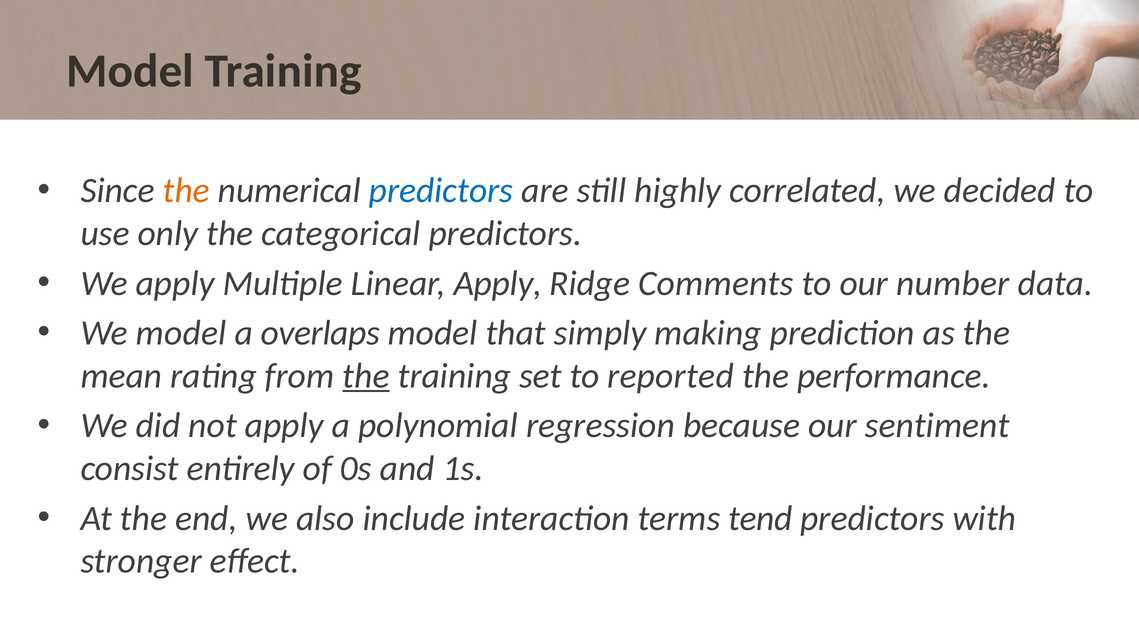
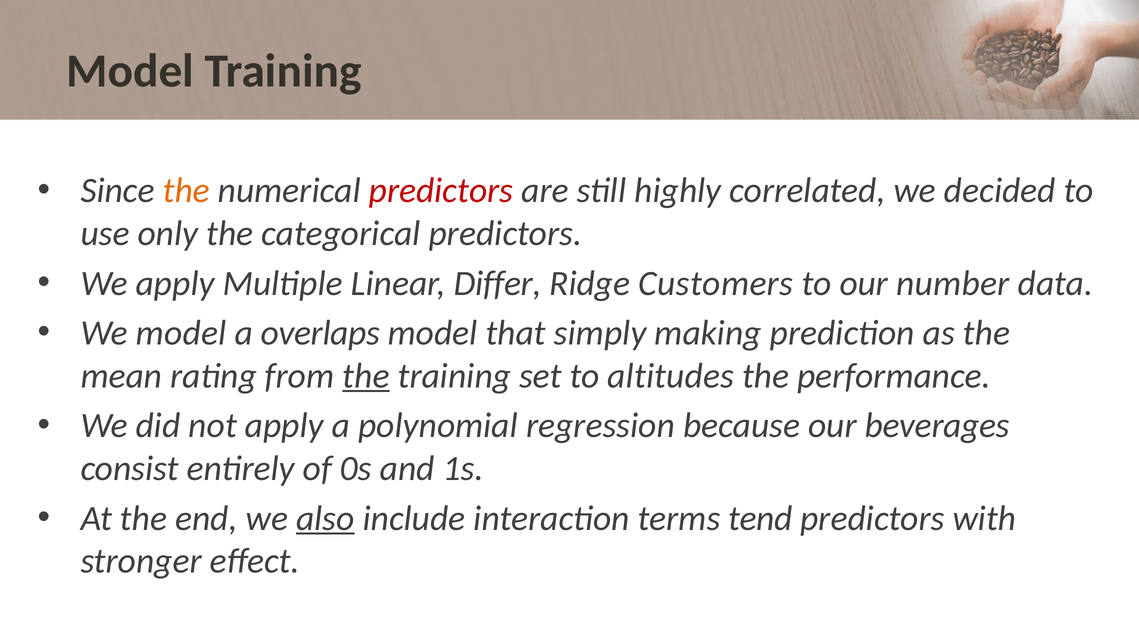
predictors colour: blue -> red (441, 191)
Linear Apply: Apply -> Differ (498, 283)
Comments: Comments -> Customers (716, 283)
reported: reported -> altitudes (671, 376)
sentiment: sentiment -> beverages (937, 426)
also underline: none -> present (325, 518)
